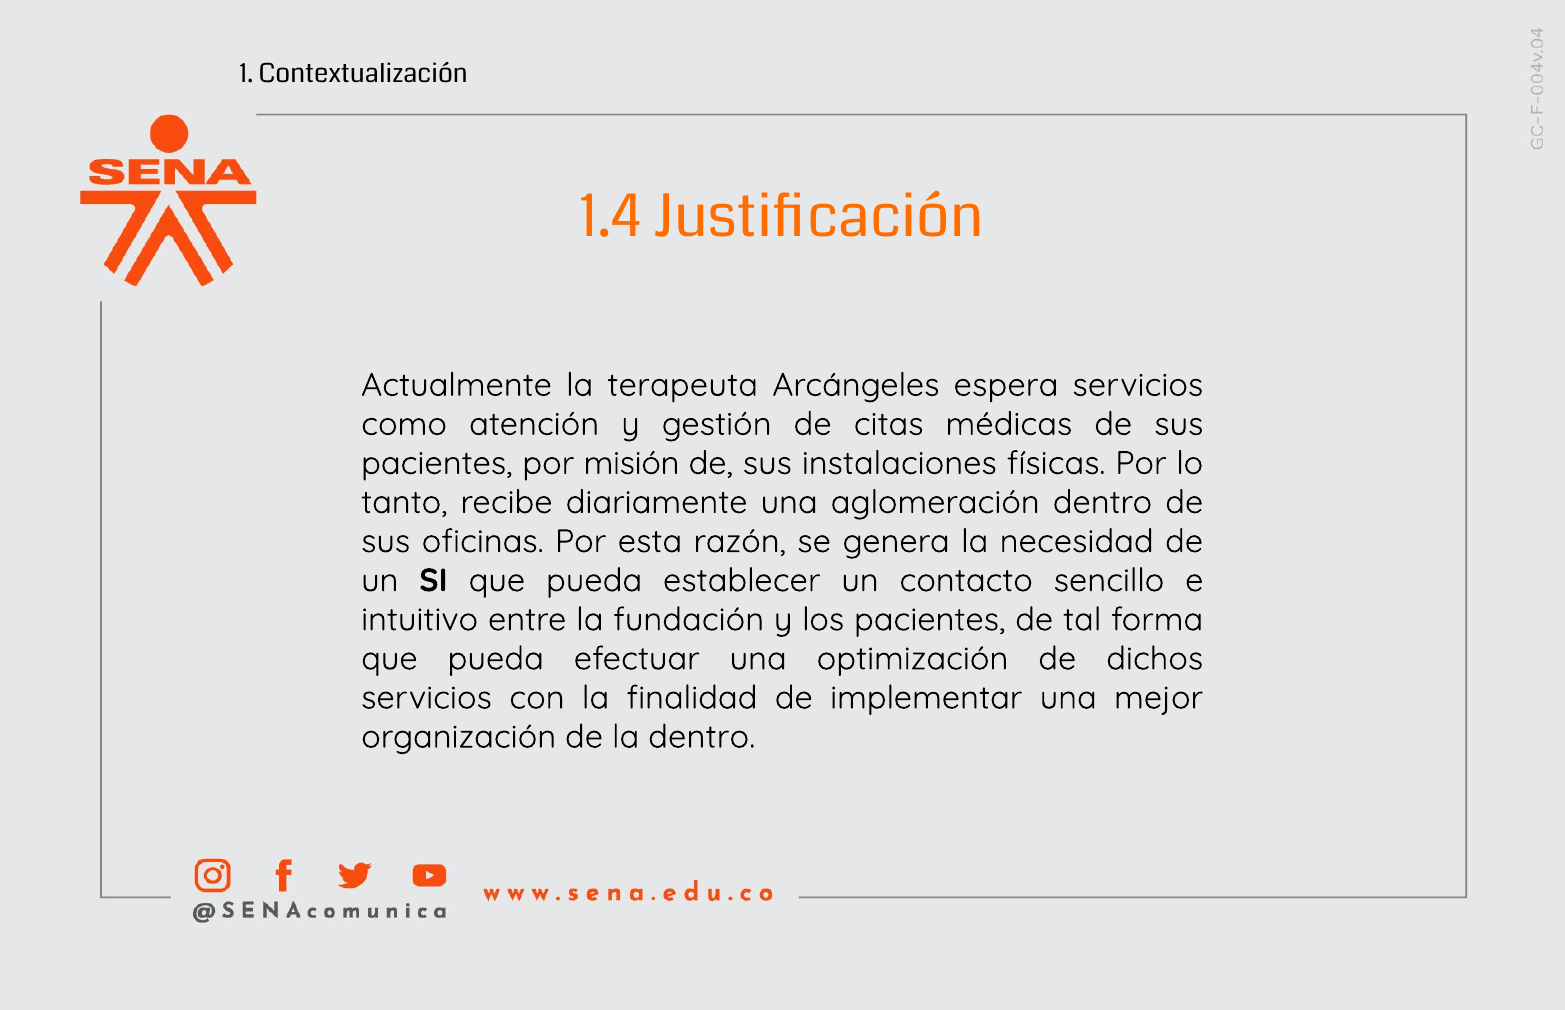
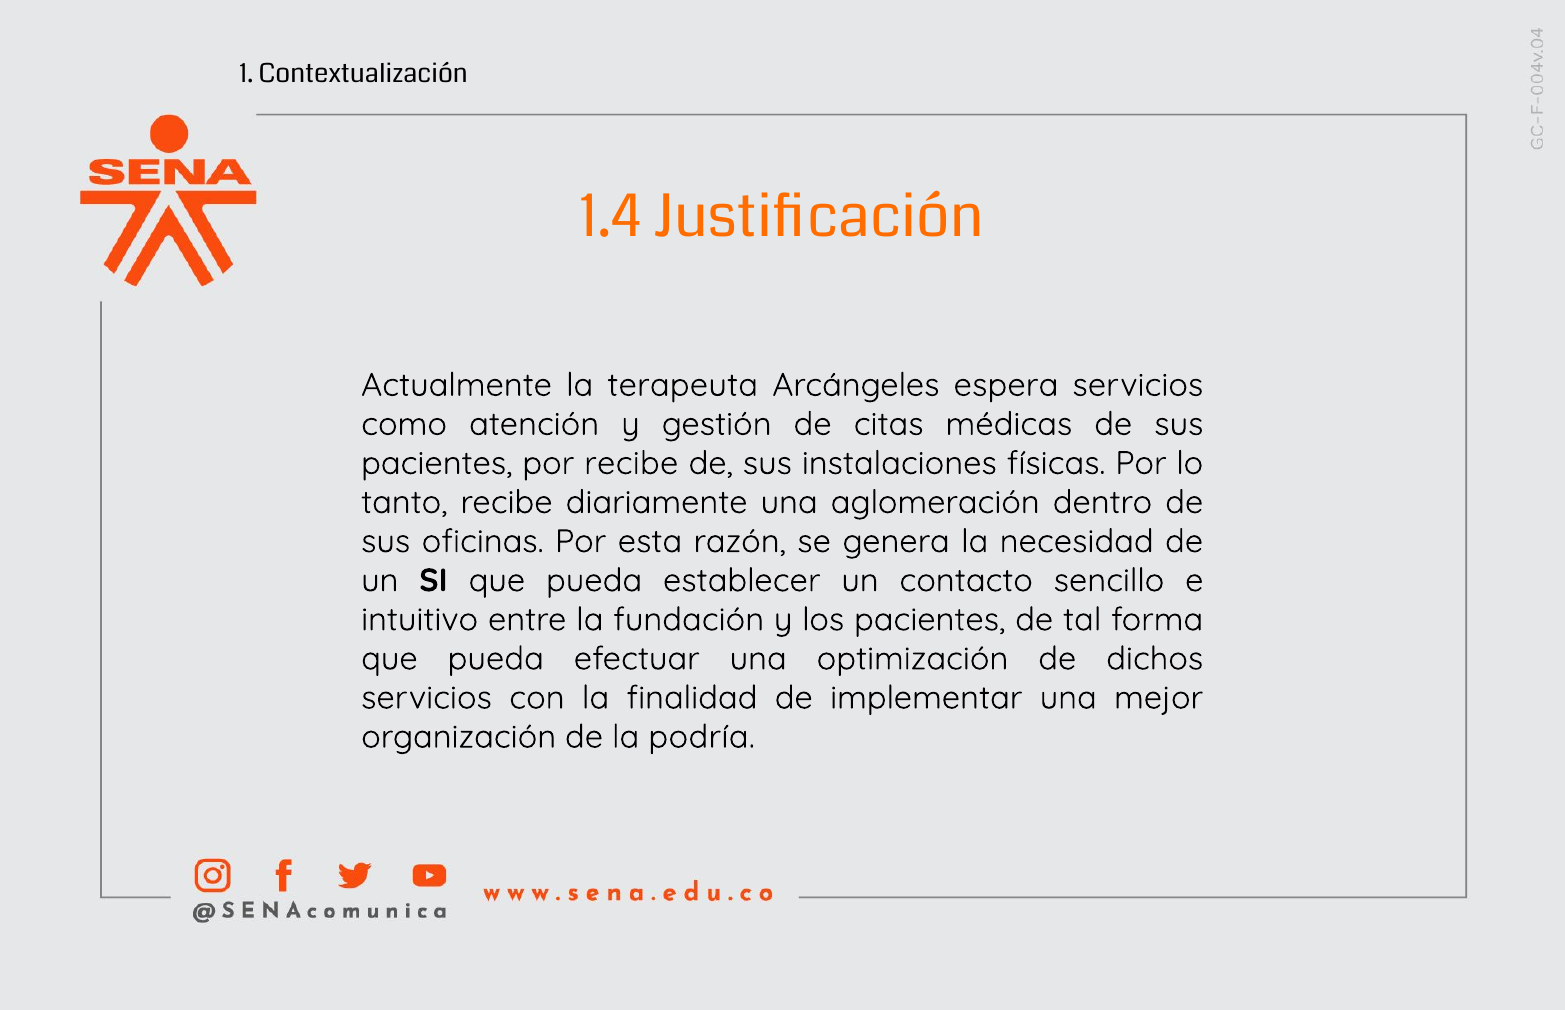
por misión: misión -> recibe (631, 464)
la dentro: dentro -> podría (702, 737)
